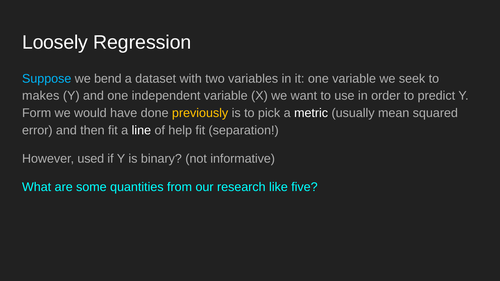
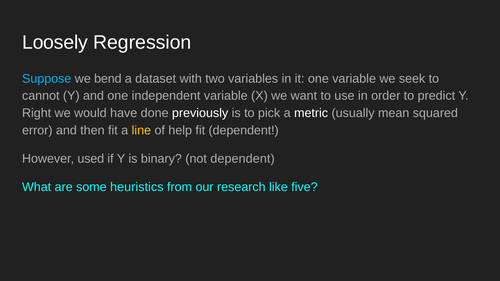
makes: makes -> cannot (41, 96)
Form: Form -> Right (37, 113)
previously colour: yellow -> white (200, 113)
line colour: white -> yellow (141, 130)
fit separation: separation -> dependent (244, 130)
not informative: informative -> dependent (243, 159)
quantities: quantities -> heuristics (137, 187)
